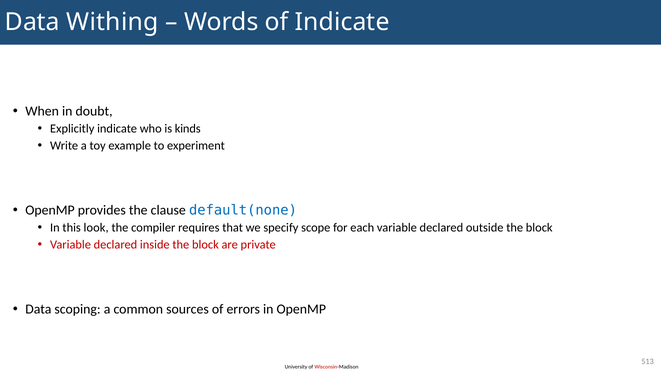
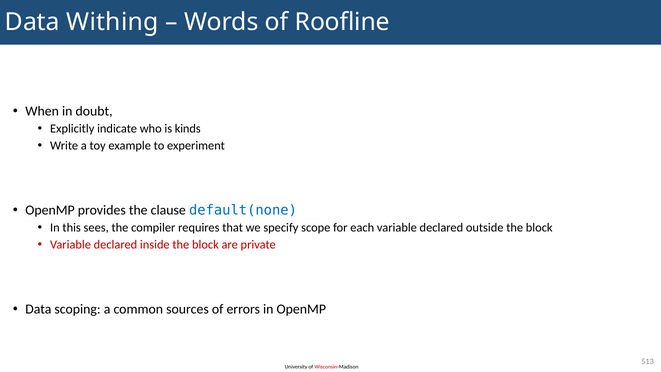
of Indicate: Indicate -> Roofline (342, 22)
look: look -> sees (96, 228)
